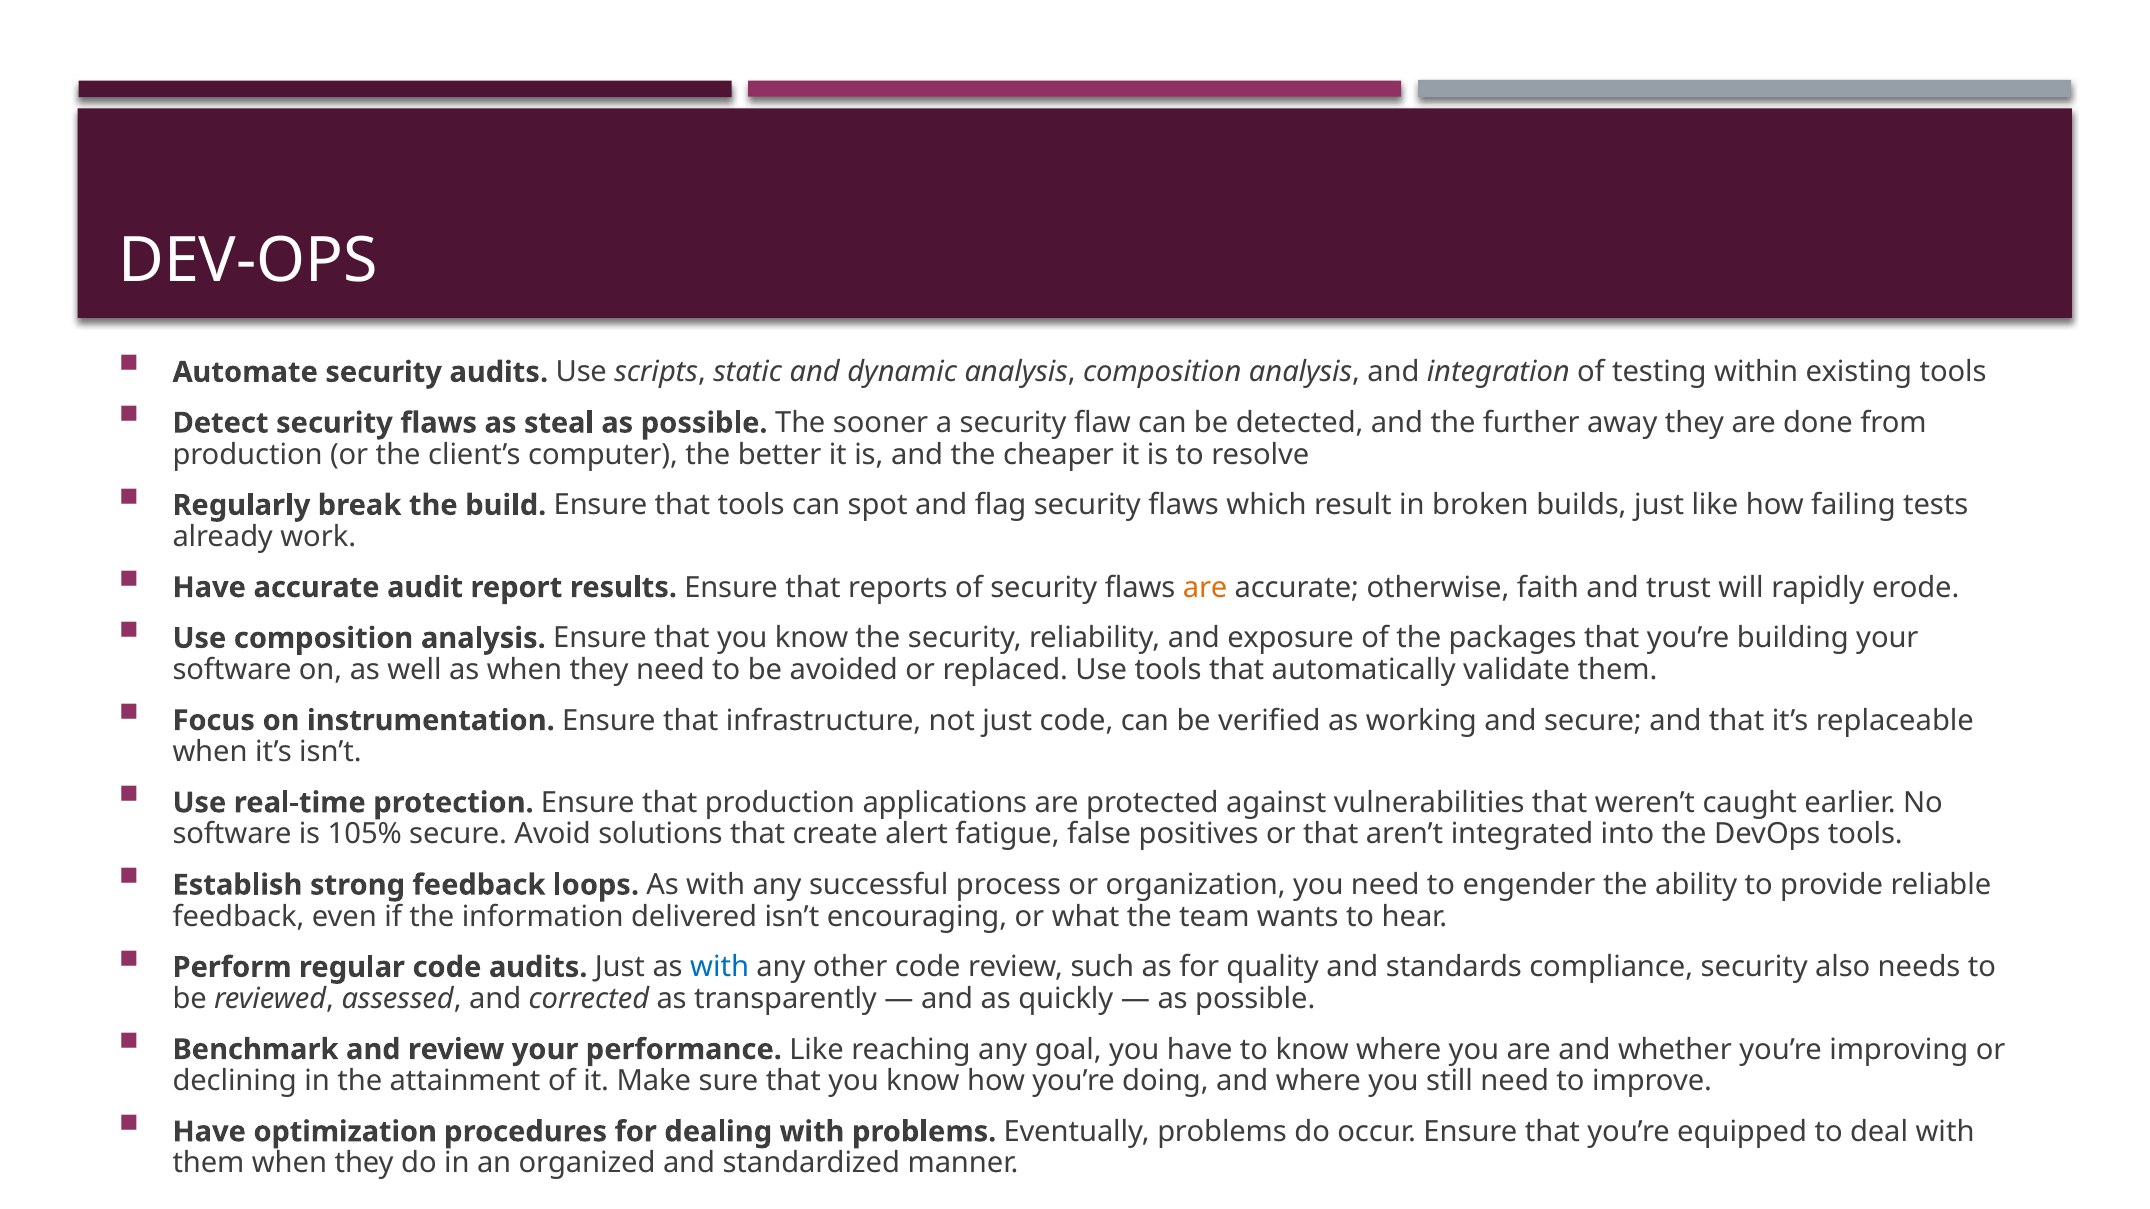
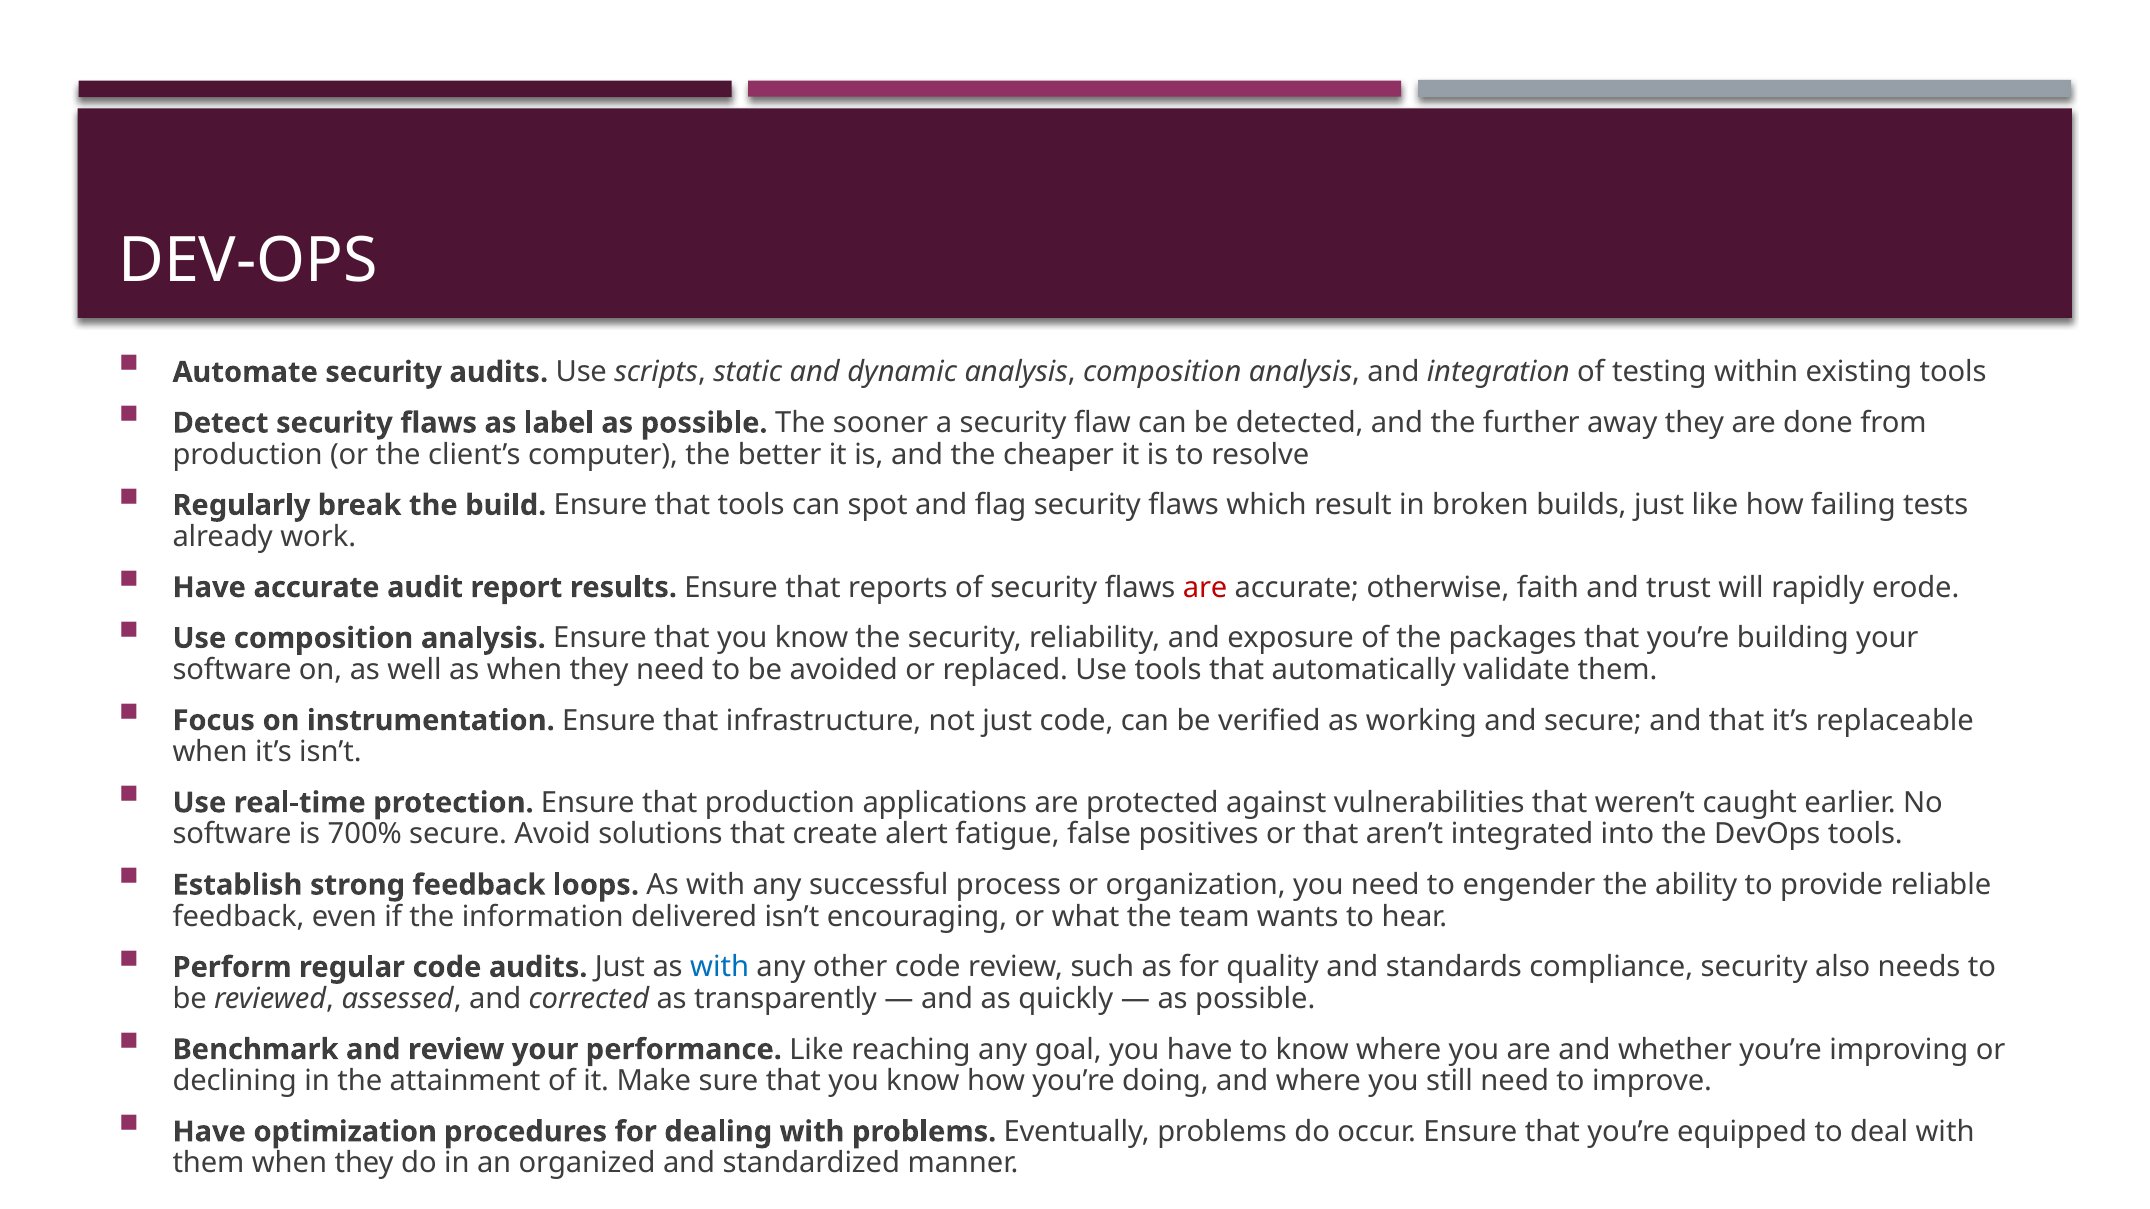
steal: steal -> label (559, 423)
are colour: orange -> red (1205, 588)
105%: 105% -> 700% (365, 834)
